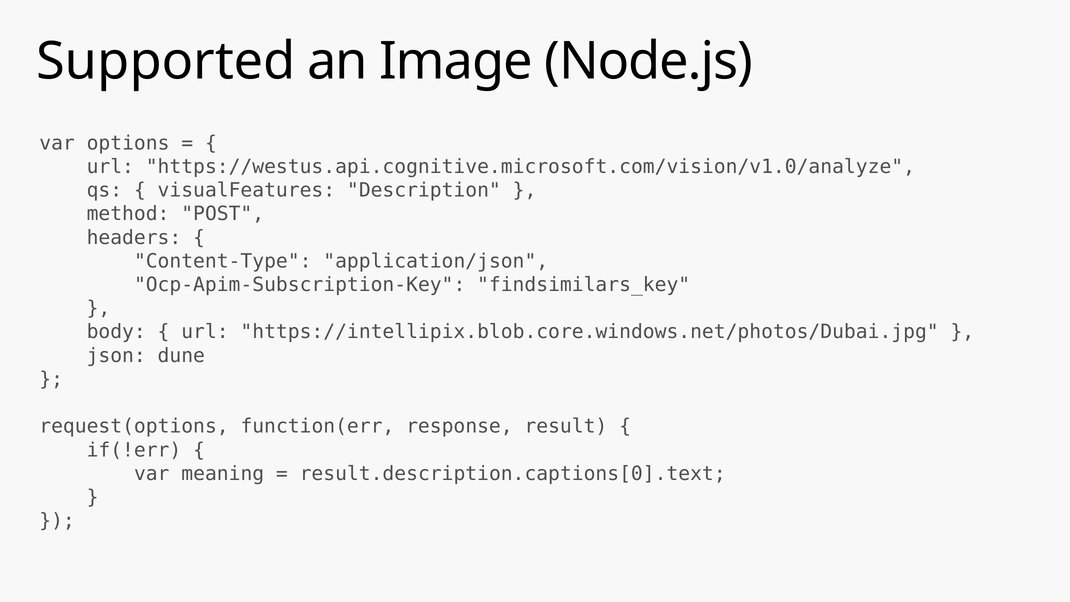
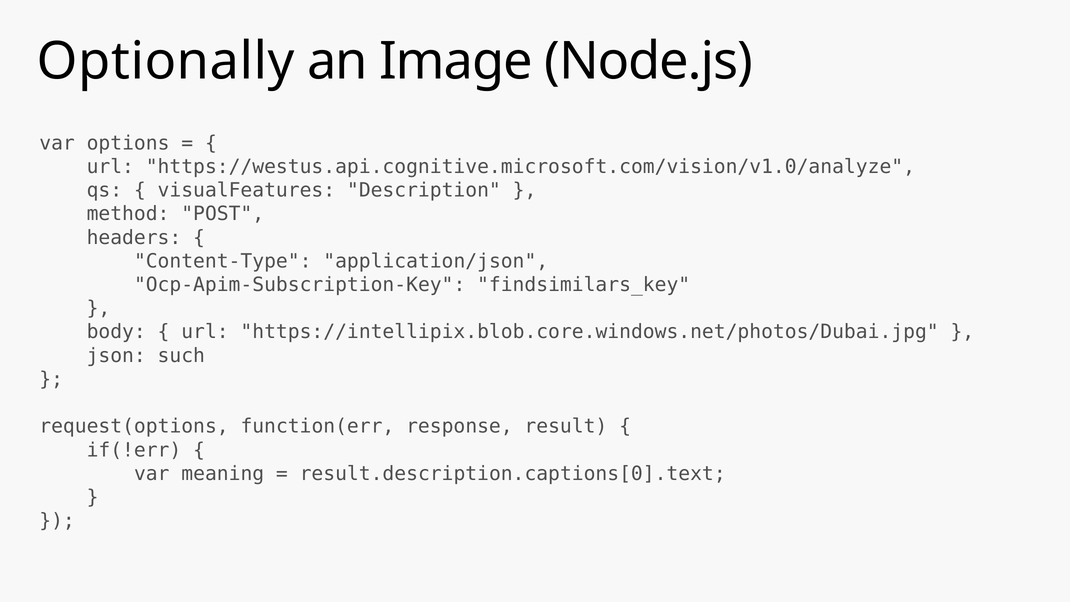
Supported: Supported -> Optionally (166, 61)
dune: dune -> such (181, 355)
